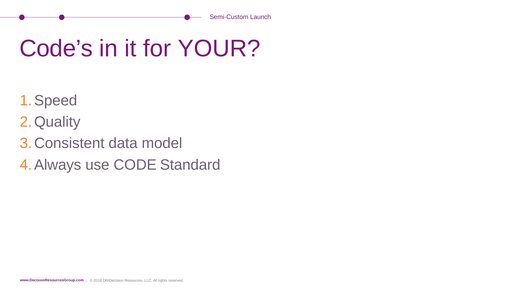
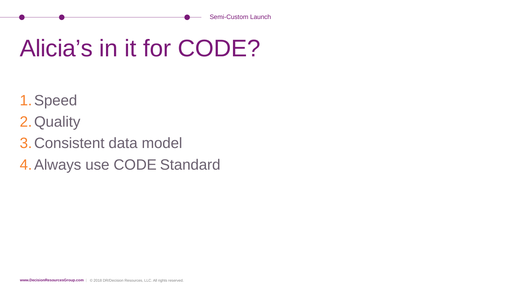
Code’s: Code’s -> Alicia’s (56, 49)
for YOUR: YOUR -> CODE (219, 49)
